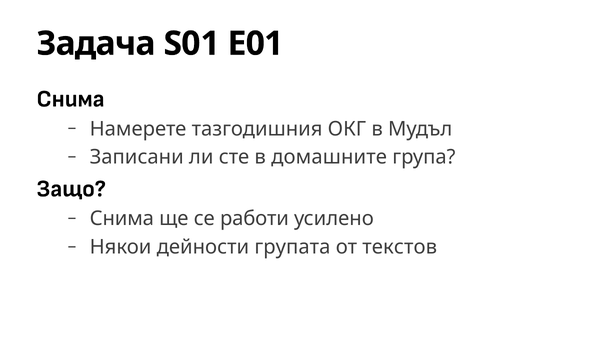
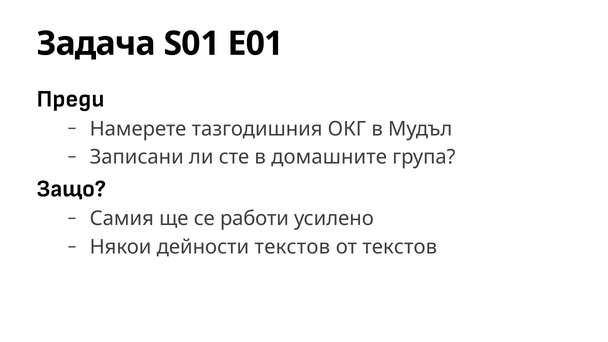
Снима: Снима -> Преди (70, 99)
Снима: Снима -> Самия (122, 219)
дейности групата: групата -> текстов (292, 247)
